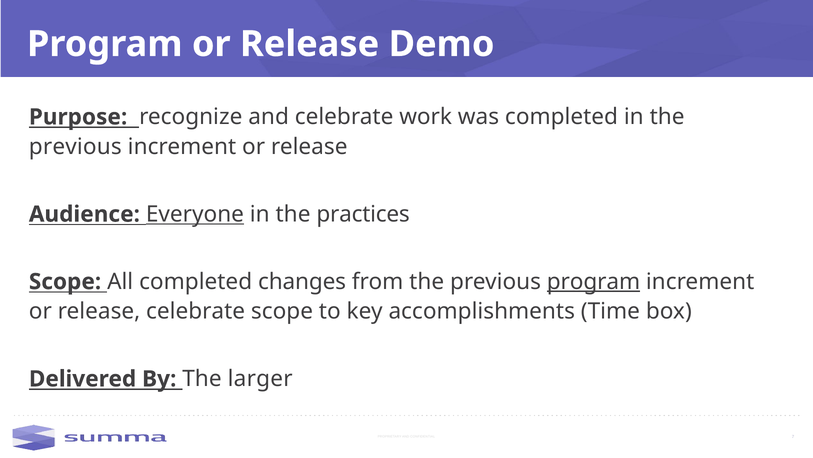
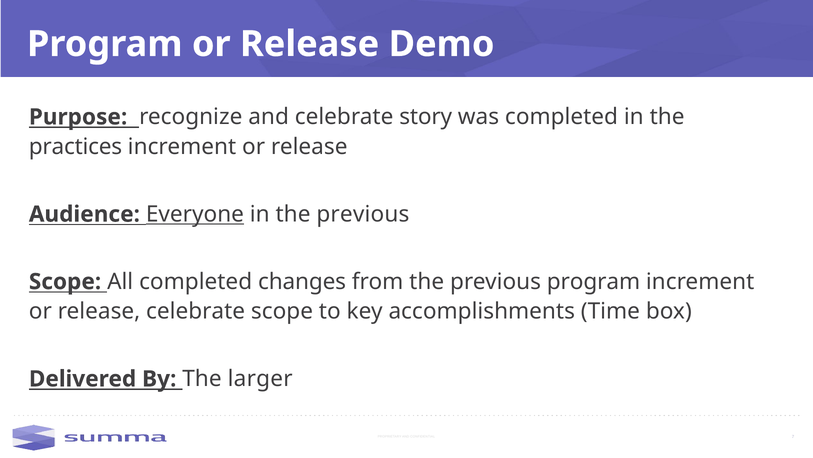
work: work -> story (426, 117)
previous: previous -> practices (75, 147)
in the practices: practices -> previous (363, 214)
program underline: present -> none (593, 282)
